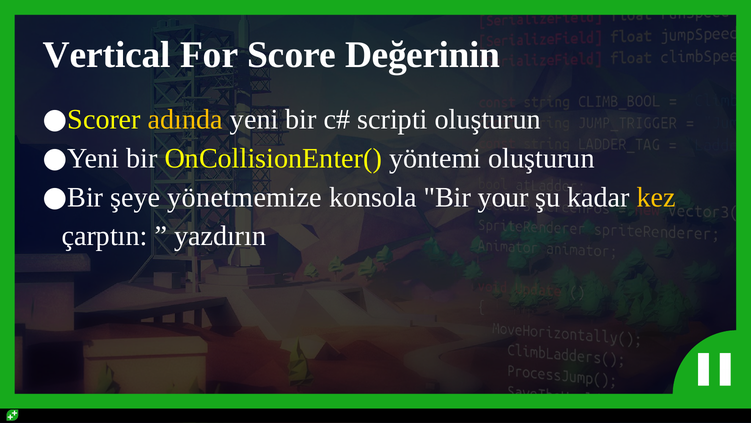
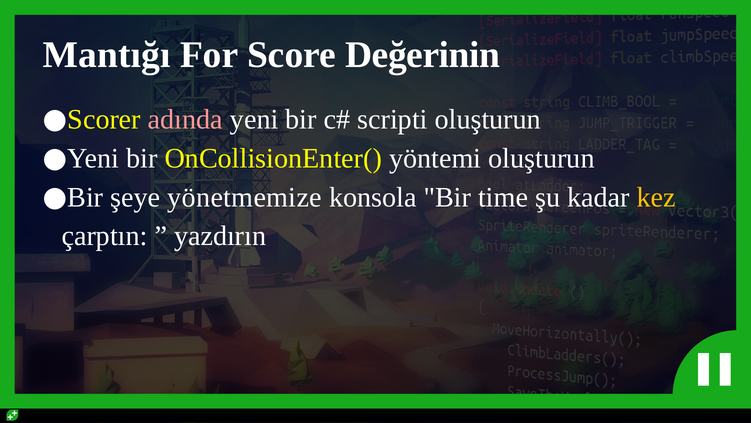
Vertical: Vertical -> Mantığı (107, 55)
adında colour: yellow -> pink (185, 119)
your: your -> time (503, 197)
